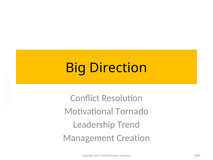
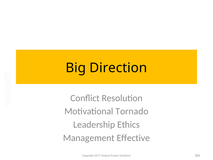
Trend: Trend -> Ethics (128, 124)
Creation: Creation -> Effective (133, 138)
